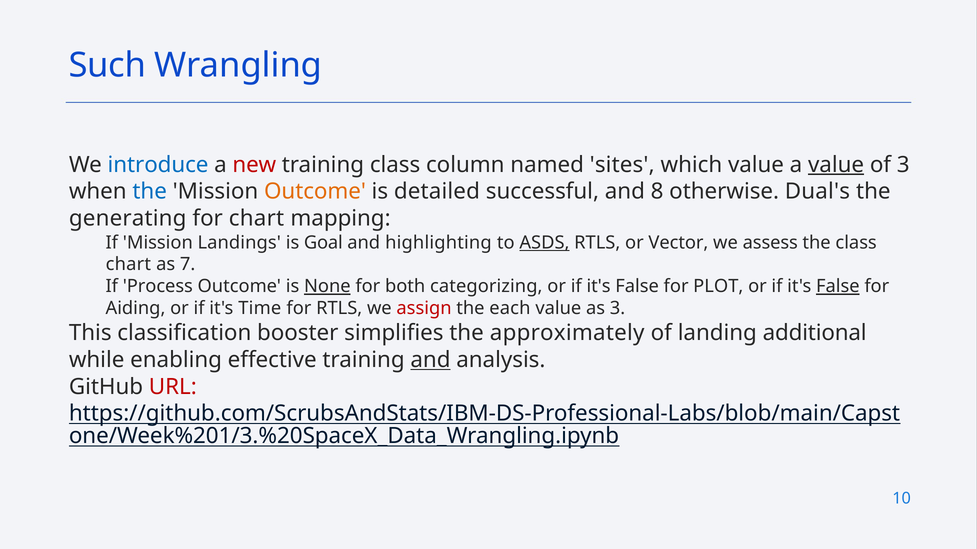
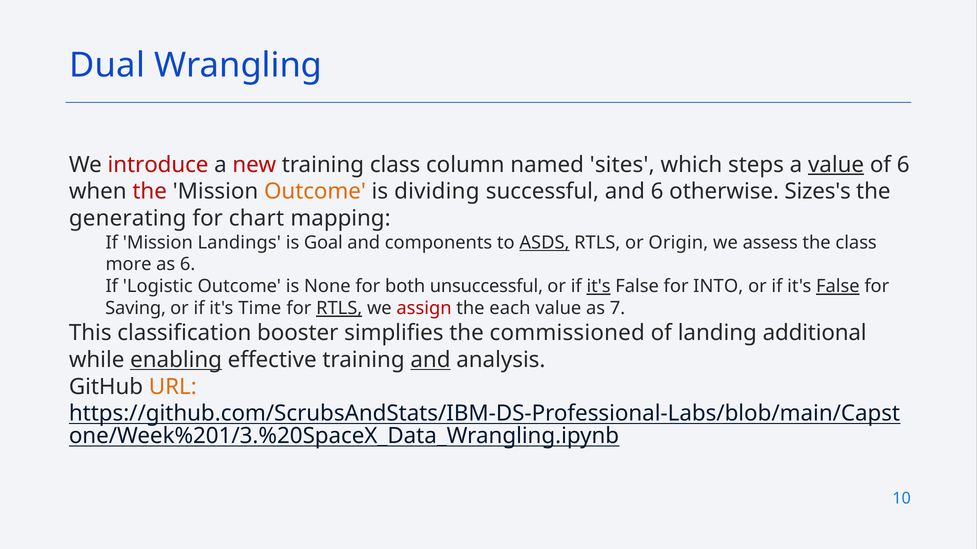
Such: Such -> Dual (107, 65)
introduce colour: blue -> red (158, 165)
which value: value -> steps (756, 165)
of 3: 3 -> 6 (903, 165)
the colour: blue -> red (150, 192)
detailed: detailed -> dividing (437, 192)
and 8: 8 -> 6 (657, 192)
Dual's: Dual's -> Sizes's (818, 192)
highlighting: highlighting -> components (439, 243)
Vector: Vector -> Origin (678, 243)
chart: chart -> more (129, 265)
as 7: 7 -> 6 (188, 265)
Process: Process -> Logistic (158, 287)
None underline: present -> none (327, 287)
categorizing: categorizing -> unsuccessful (486, 287)
it's underline: none -> present (599, 287)
PLOT: PLOT -> INTO (718, 287)
Aiding: Aiding -> Saving (136, 309)
RTLS underline: none -> present (339, 309)
as 3: 3 -> 7 (618, 309)
approximately: approximately -> commissioned (567, 333)
enabling underline: none -> present (176, 360)
URL colour: red -> orange (173, 387)
